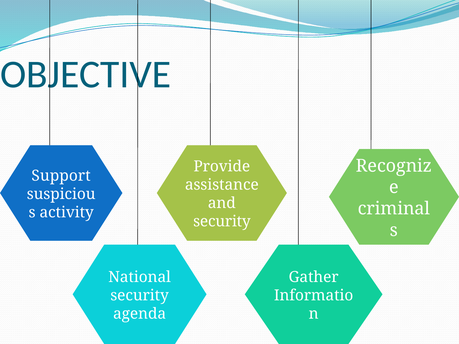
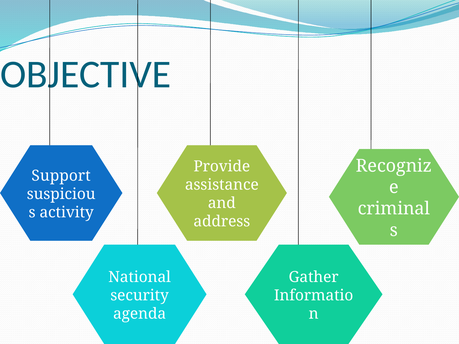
security: security -> address (222, 222)
